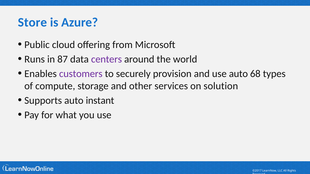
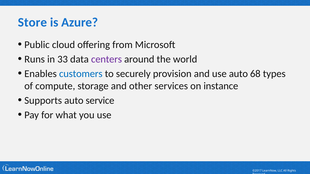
87: 87 -> 33 (63, 59)
customers colour: purple -> blue (81, 74)
solution: solution -> instance (221, 86)
instant: instant -> service (100, 101)
